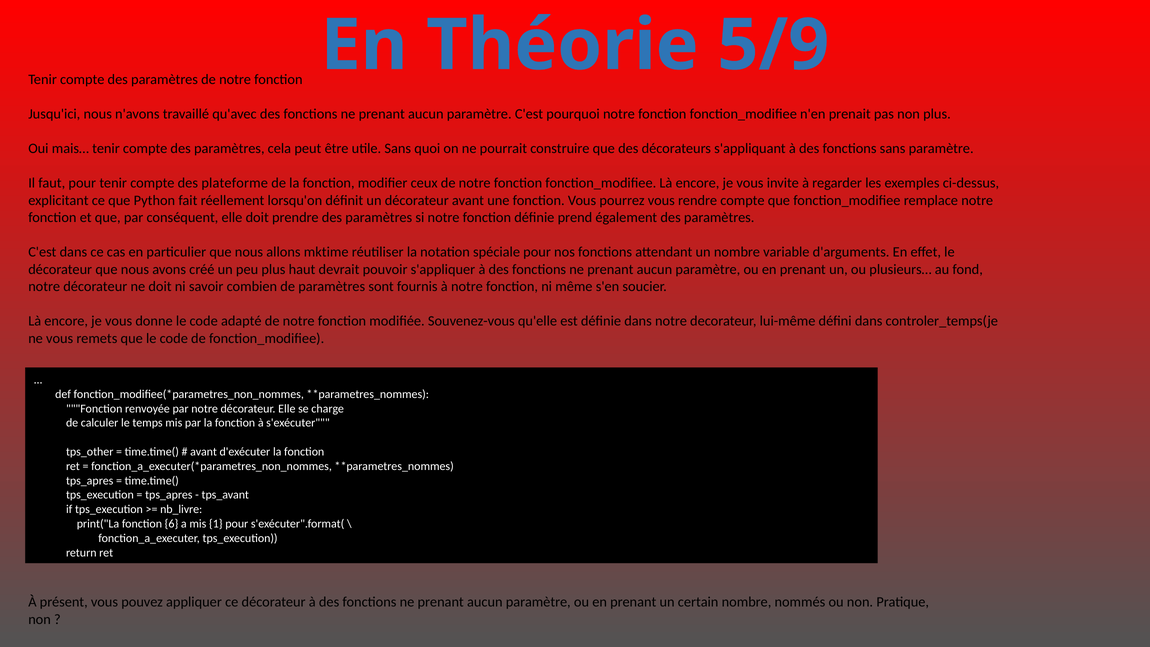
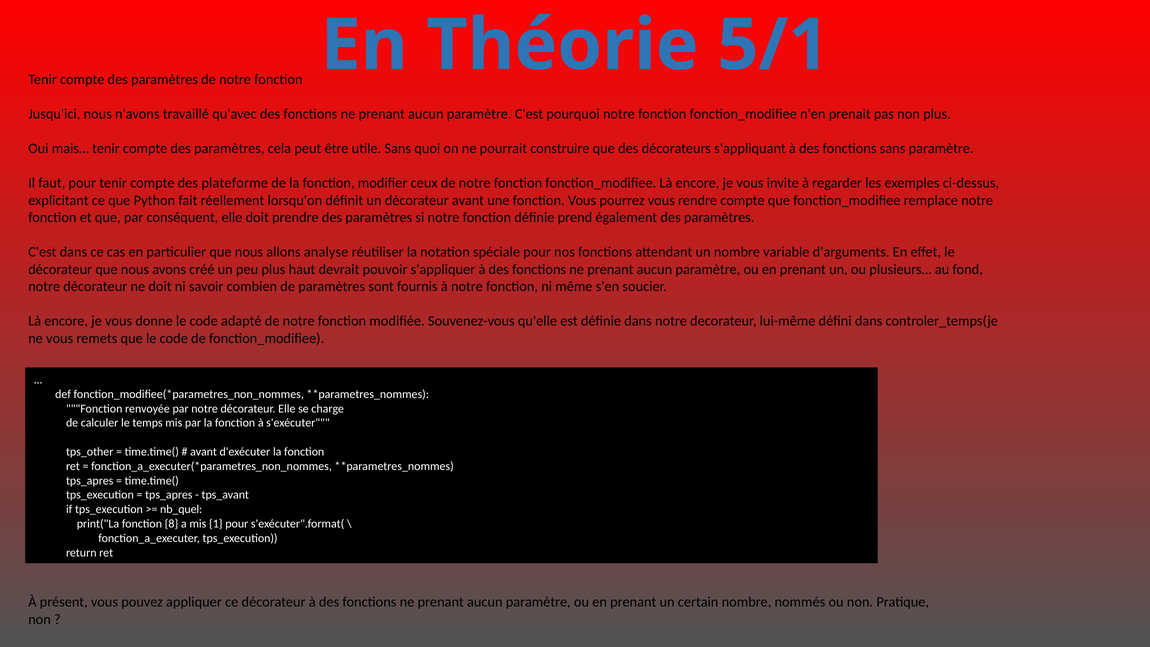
5/9: 5/9 -> 5/1 (773, 45)
mktime: mktime -> analyse (326, 252)
nb_livre: nb_livre -> nb_quel (181, 509)
6: 6 -> 8 (172, 524)
